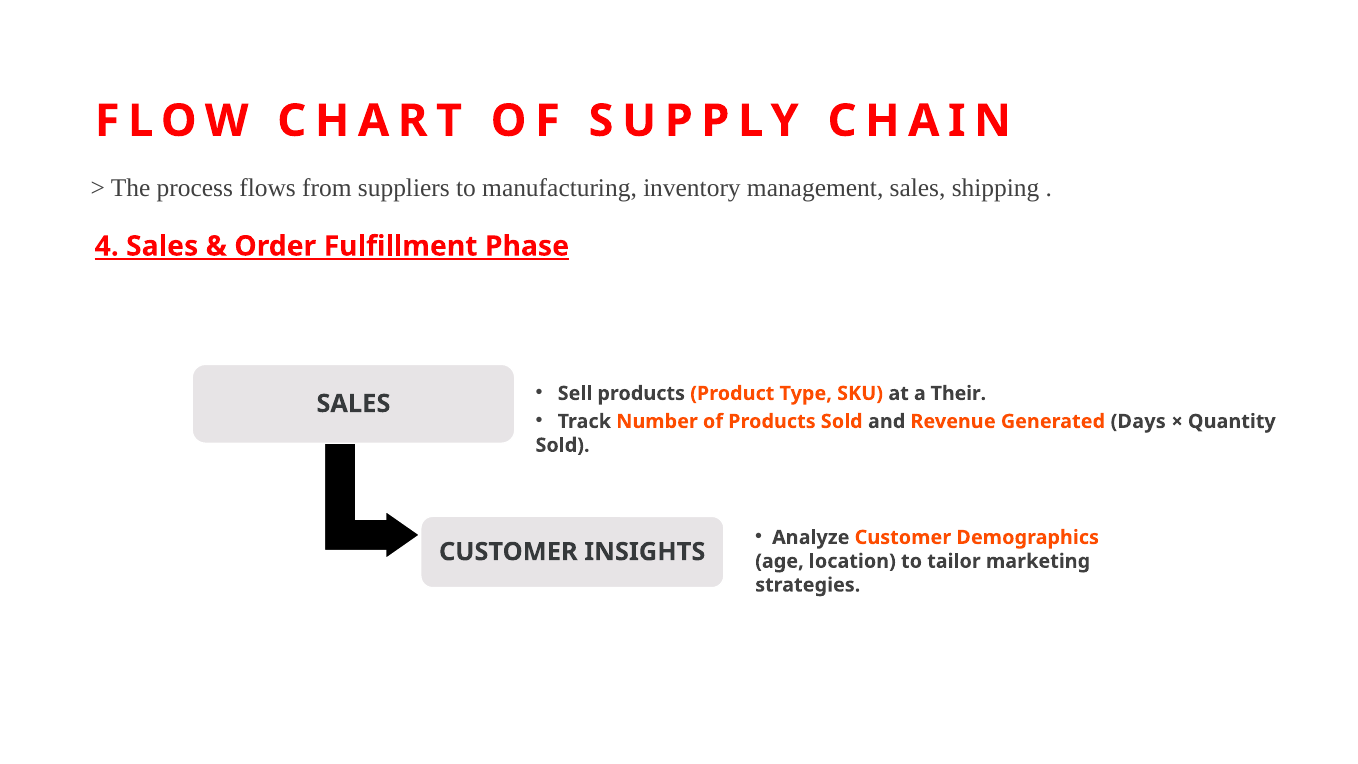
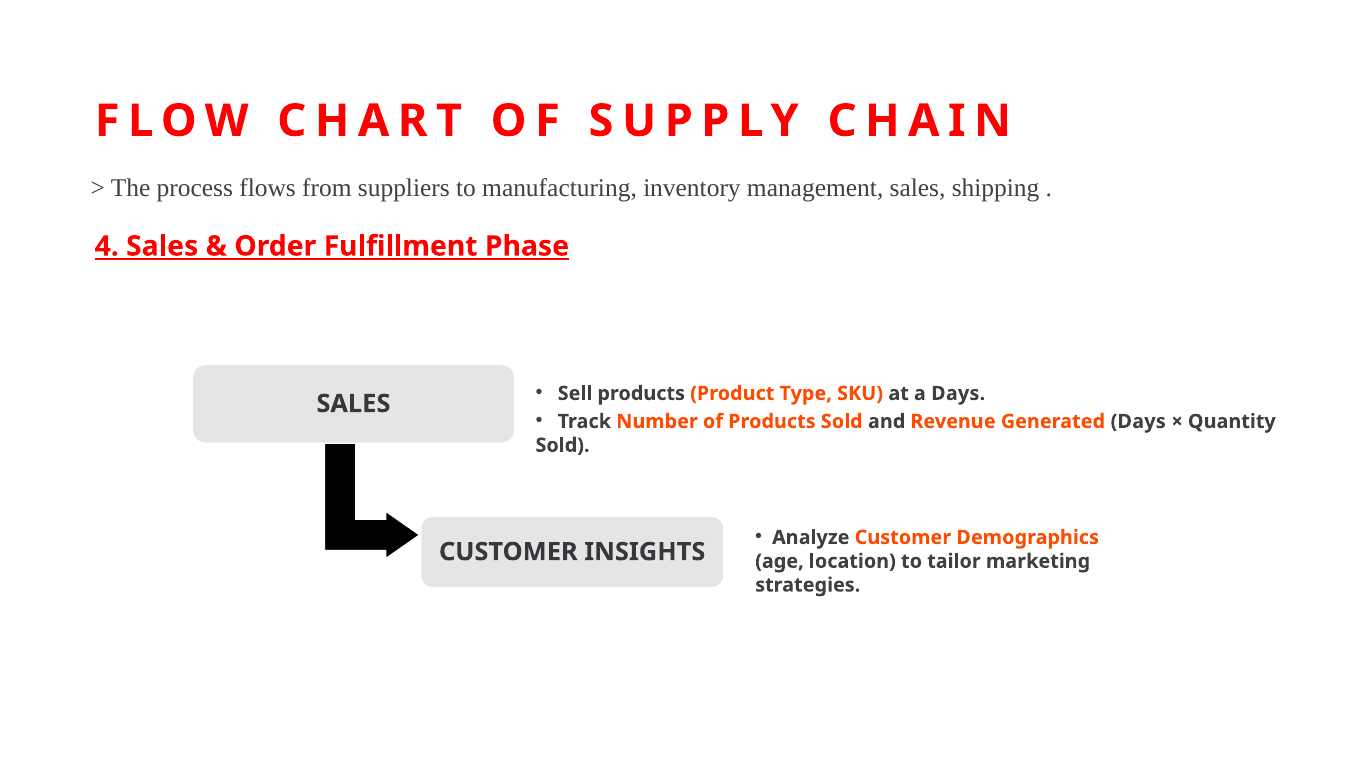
a Their: Their -> Days (958, 393)
